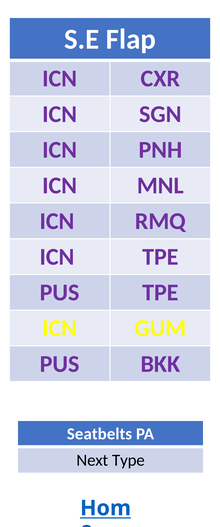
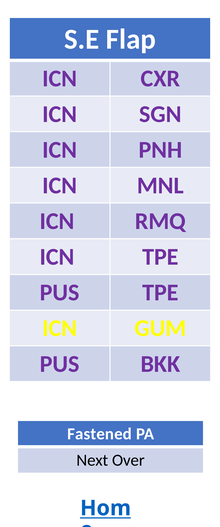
Seatbelts: Seatbelts -> Fastened (100, 433)
Type: Type -> Over (128, 460)
